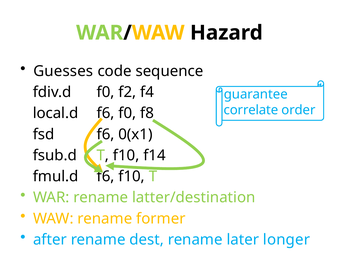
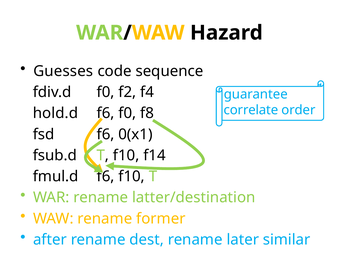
local.d: local.d -> hold.d (55, 113)
longer: longer -> similar (287, 240)
